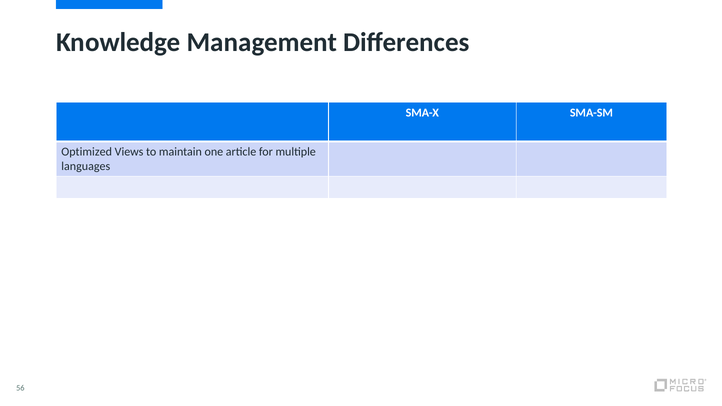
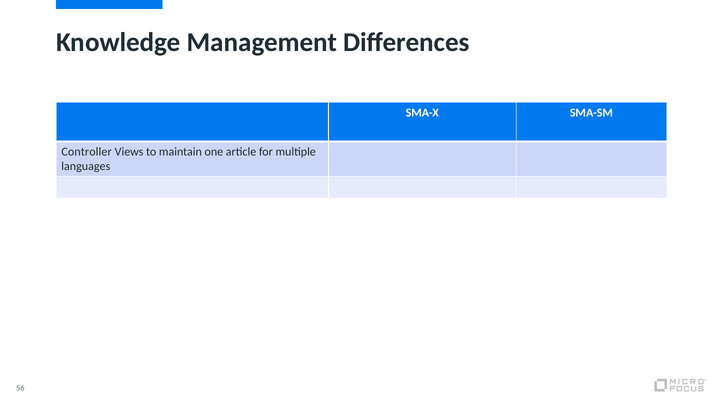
Optimized: Optimized -> Controller (87, 152)
